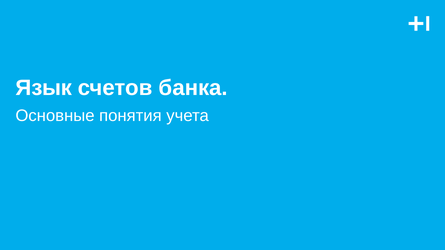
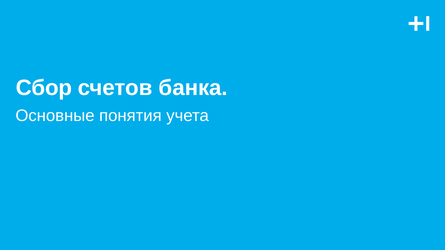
Язык: Язык -> Сбор (44, 88)
